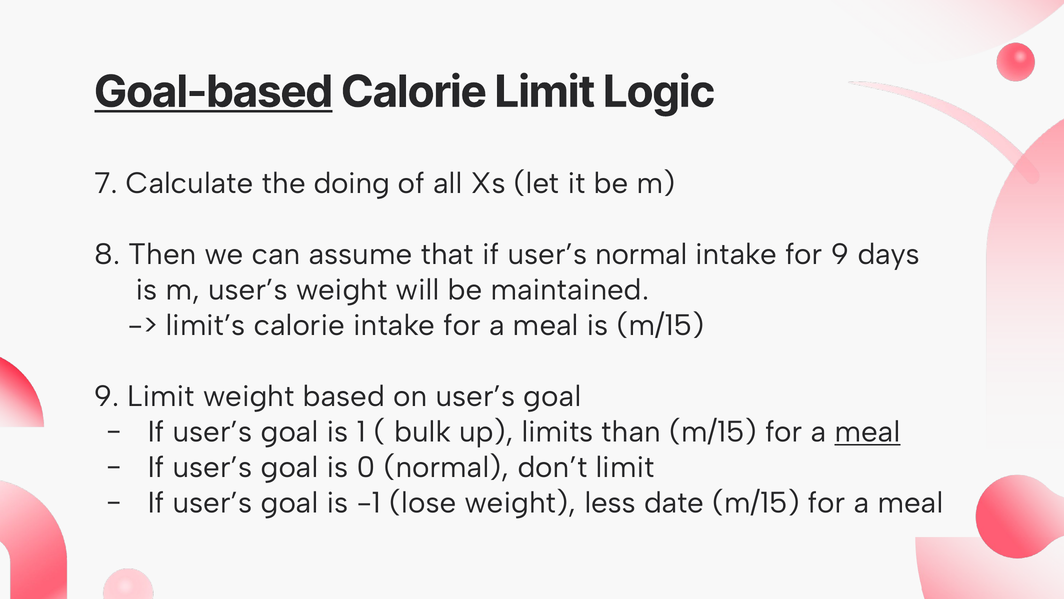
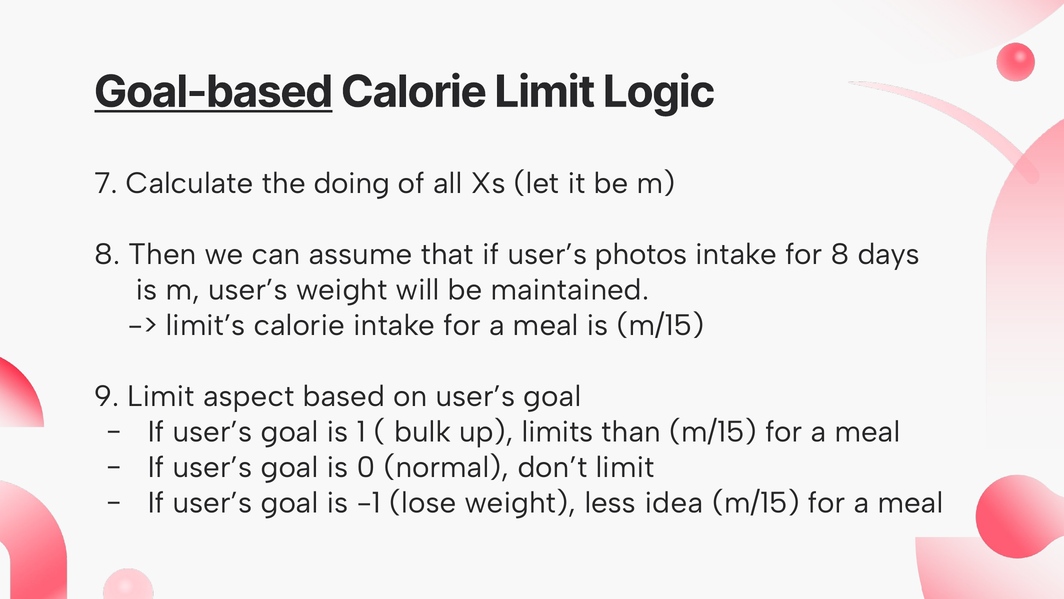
user’s normal: normal -> photos (641, 254)
for 9: 9 -> 8 (840, 254)
Limit weight: weight -> aspect (249, 396)
meal underline: present -> none (868, 432)
date: date -> idea (674, 503)
